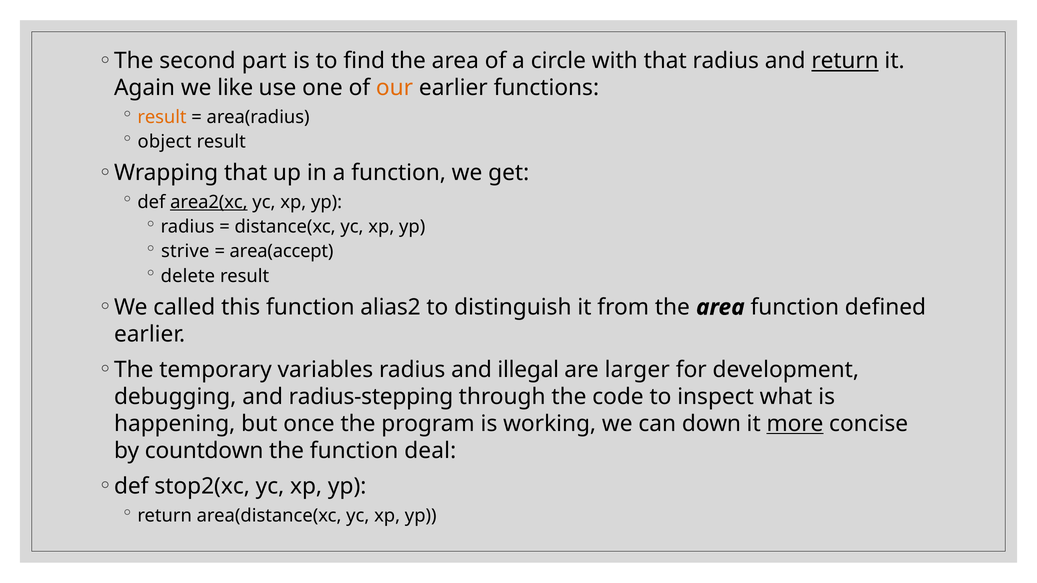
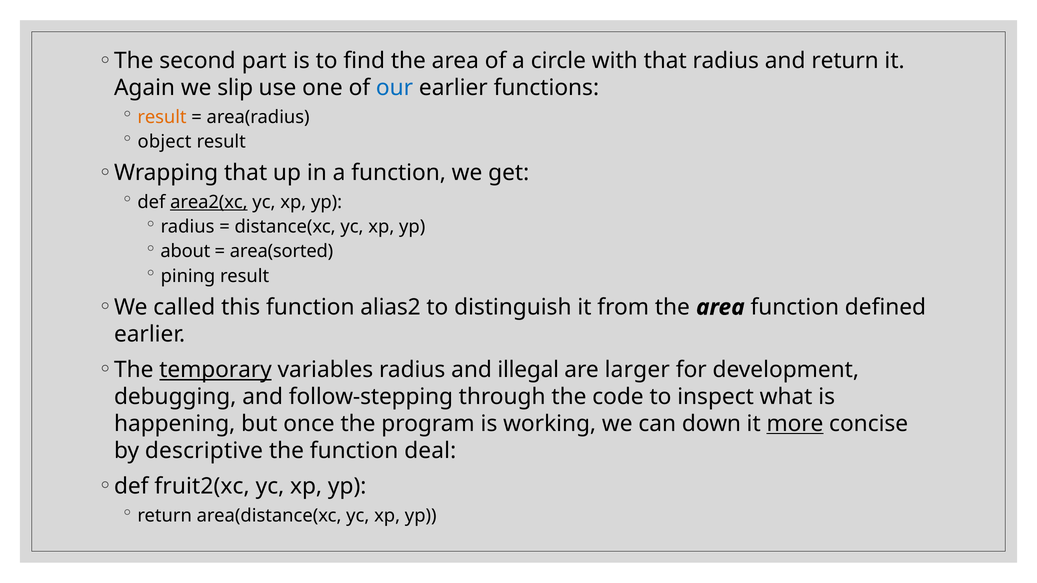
return underline: present -> none (845, 61)
like: like -> slip (235, 88)
our colour: orange -> blue (395, 88)
strive: strive -> about (185, 252)
area(accept: area(accept -> area(sorted (282, 252)
delete: delete -> pining (188, 276)
temporary underline: none -> present (216, 370)
radius-stepping: radius-stepping -> follow-stepping (371, 397)
countdown: countdown -> descriptive (204, 451)
stop2(xc: stop2(xc -> fruit2(xc (202, 487)
